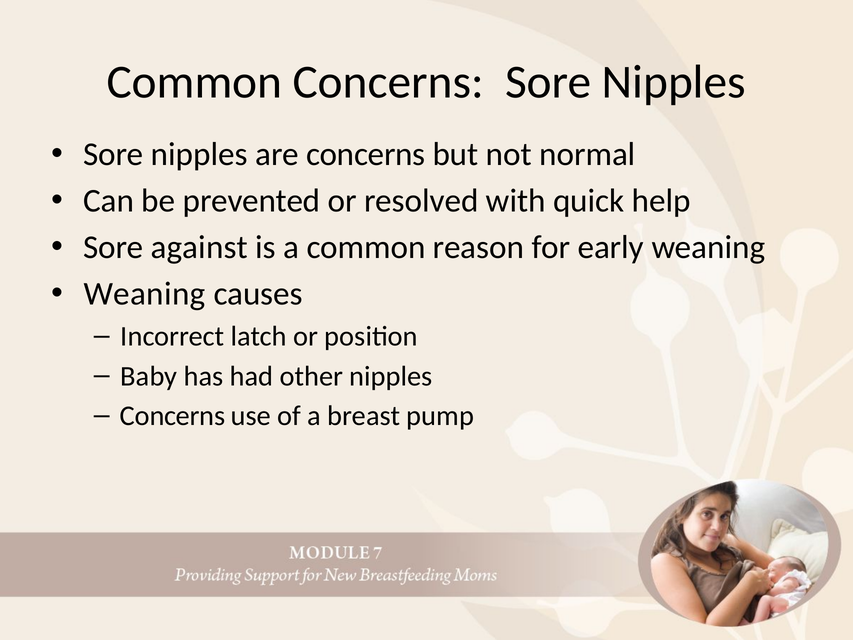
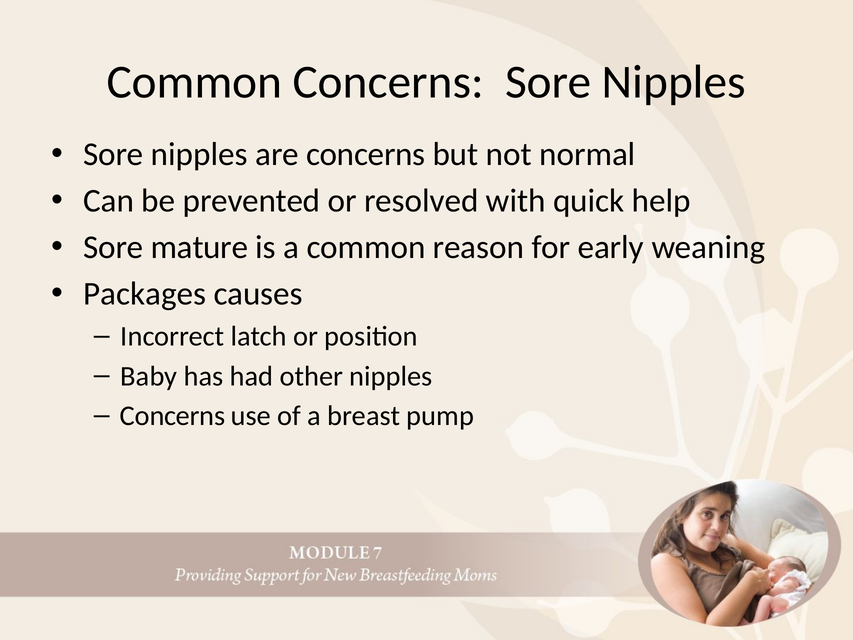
against: against -> mature (199, 247)
Weaning: Weaning -> Packages (145, 294)
